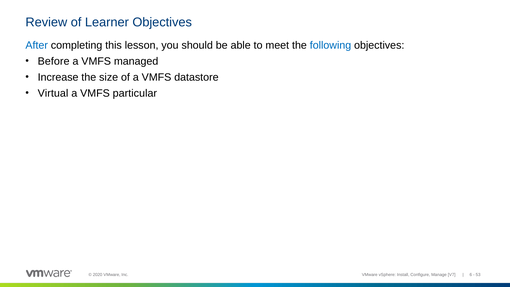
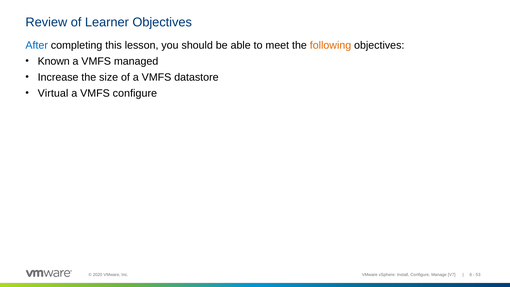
following colour: blue -> orange (331, 45)
Before: Before -> Known (54, 61)
VMFS particular: particular -> configure (135, 93)
